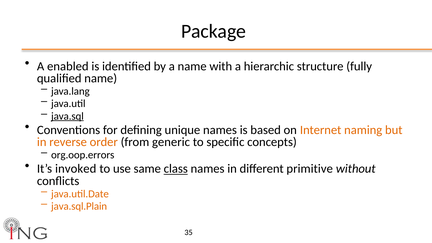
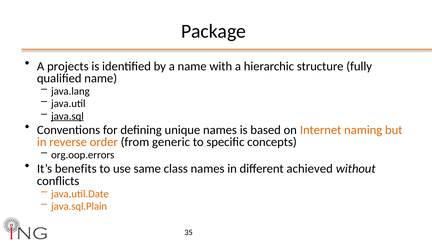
enabled: enabled -> projects (68, 66)
invoked: invoked -> benefits (76, 169)
class underline: present -> none (176, 169)
primitive: primitive -> achieved (310, 169)
